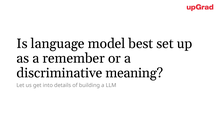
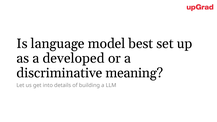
remember: remember -> developed (74, 58)
